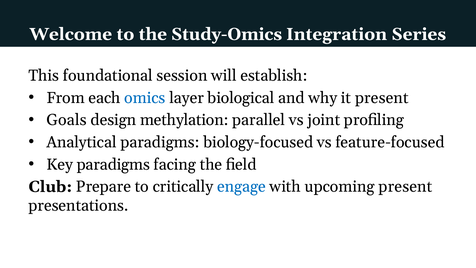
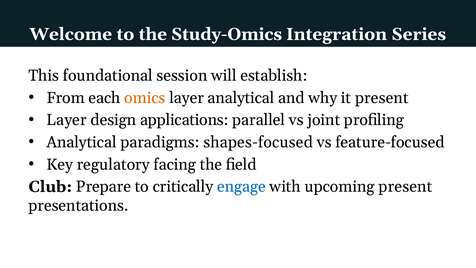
omics colour: blue -> orange (145, 98)
layer biological: biological -> analytical (241, 98)
Goals: Goals -> Layer (67, 120)
methylation: methylation -> applications (184, 120)
biology-focused: biology-focused -> shapes-focused (258, 142)
Key paradigms: paradigms -> regulatory (113, 164)
